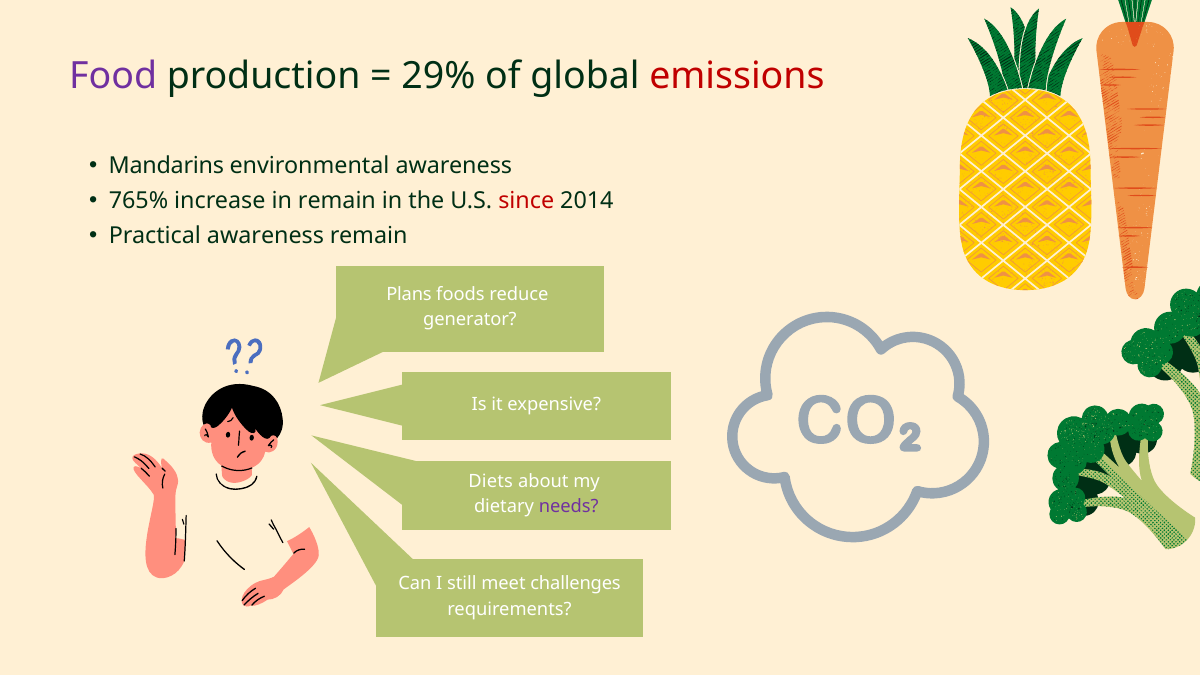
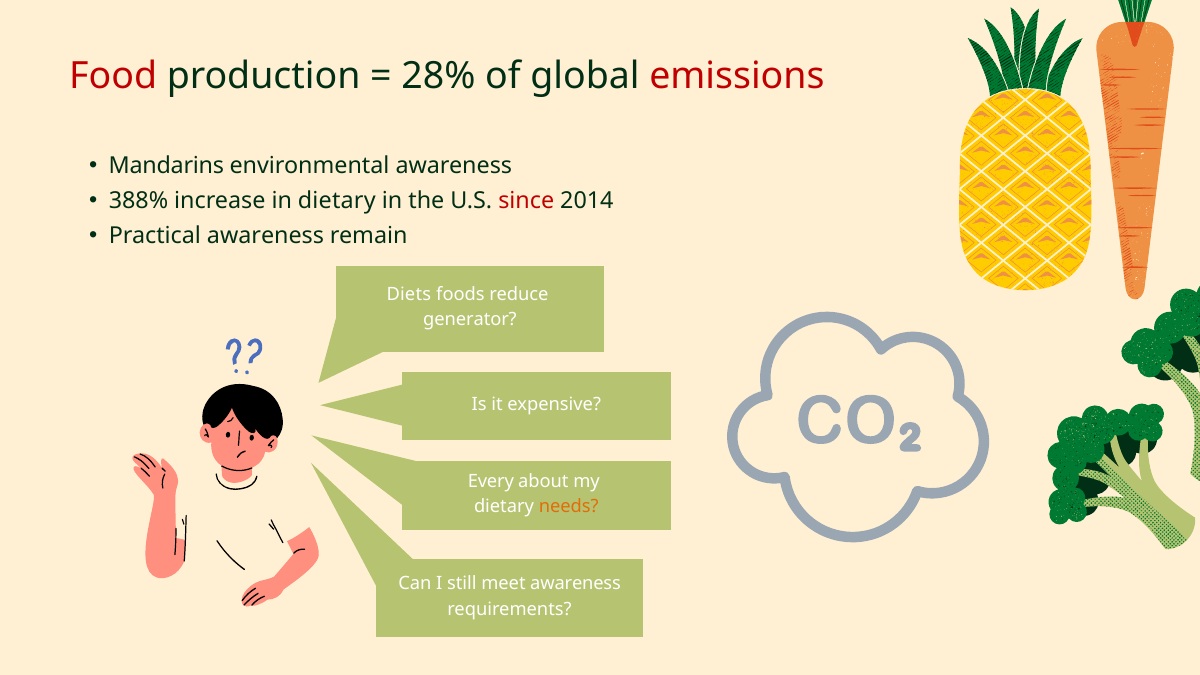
Food colour: purple -> red (113, 76)
29%: 29% -> 28% (438, 76)
765%: 765% -> 388% (139, 201)
in remain: remain -> dietary (337, 201)
Plans: Plans -> Diets (409, 294)
Diets: Diets -> Every (491, 481)
needs colour: purple -> orange (569, 507)
meet challenges: challenges -> awareness (576, 584)
